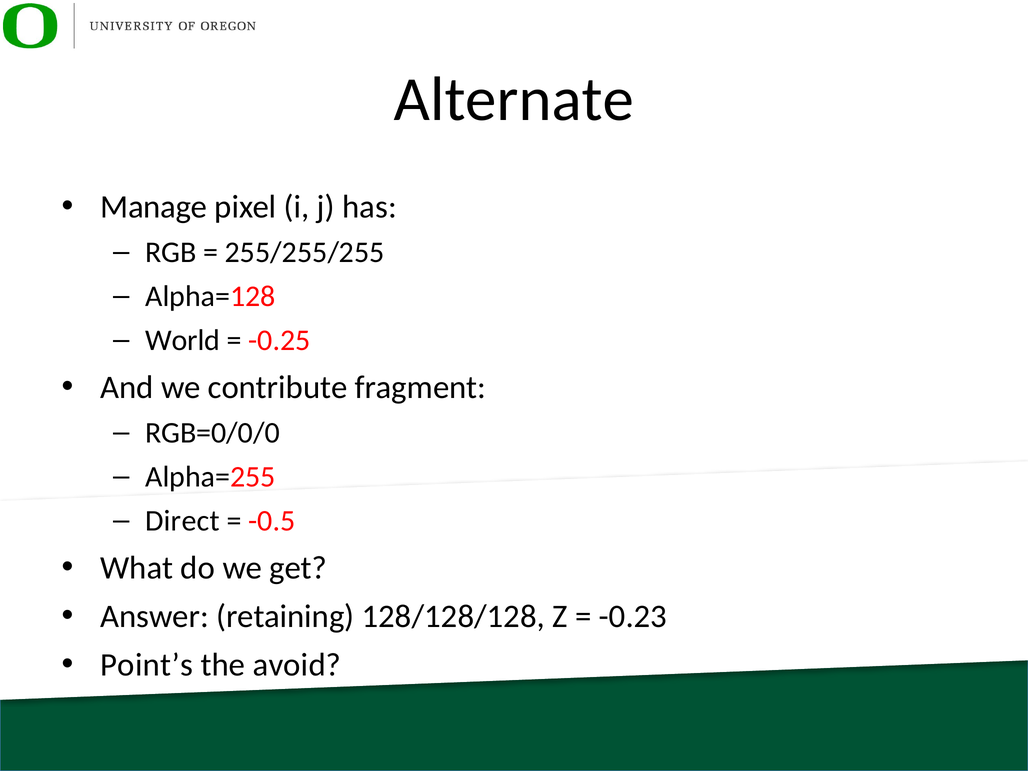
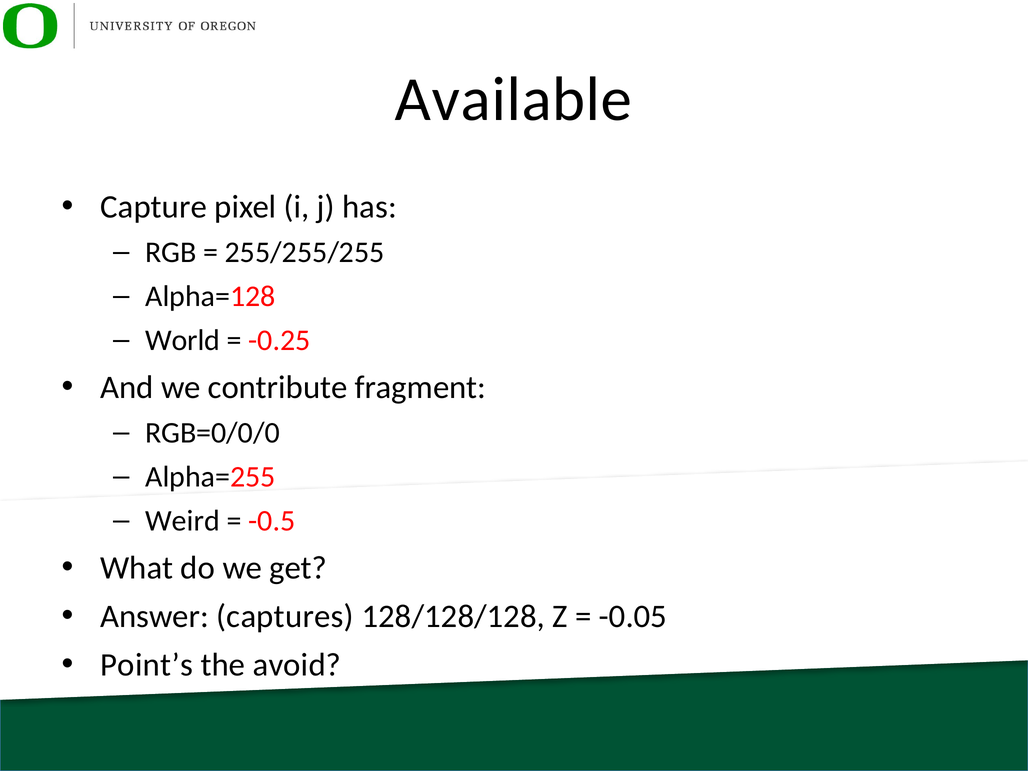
Alternate: Alternate -> Available (514, 100)
Manage: Manage -> Capture (154, 207)
Direct: Direct -> Weird (183, 521)
retaining: retaining -> captures (285, 617)
-0.23: -0.23 -> -0.05 (633, 617)
